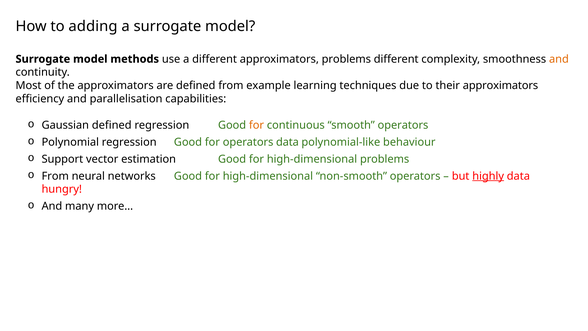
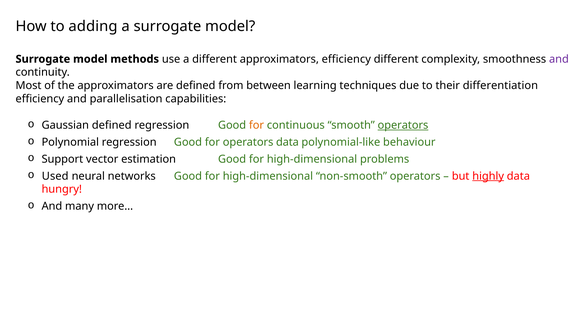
approximators problems: problems -> efficiency (346, 59)
and colour: orange -> purple (559, 59)
example: example -> between (269, 85)
their approximators: approximators -> differentiation (500, 85)
operators underline: none -> present (403, 125)
From: From -> Used (55, 176)
